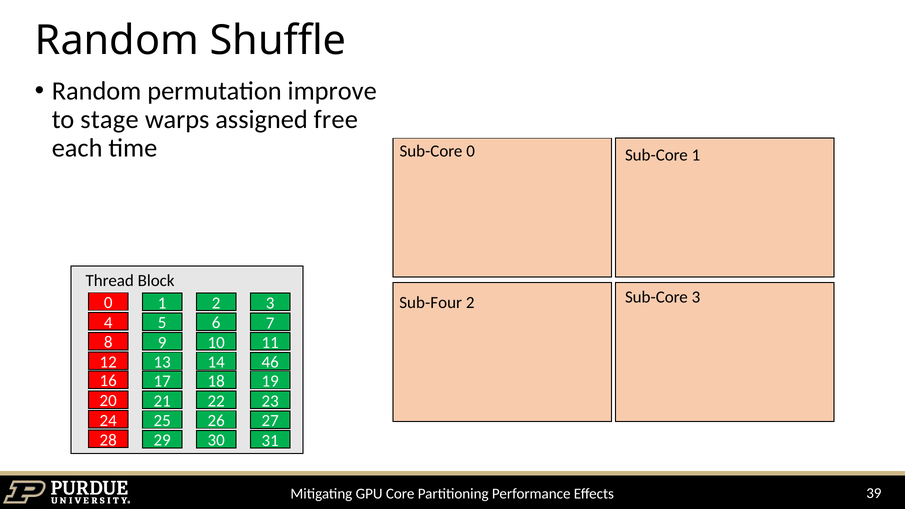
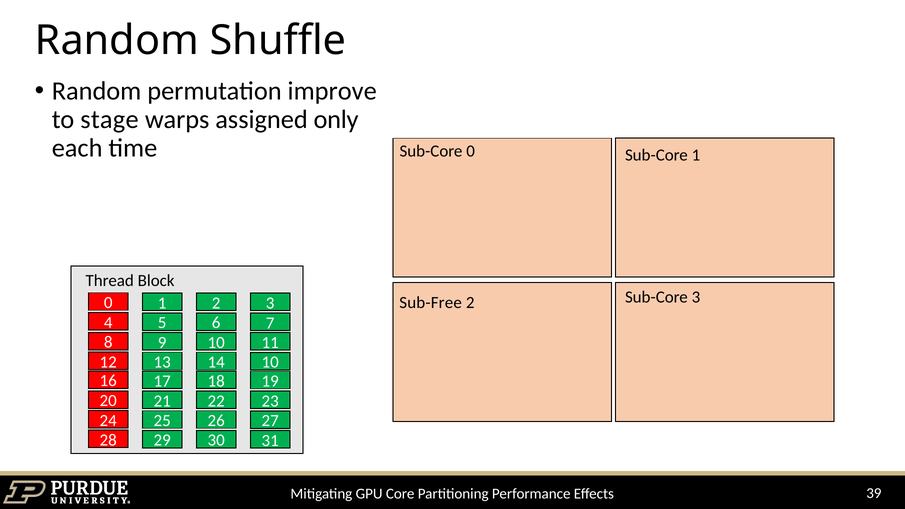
free: free -> only (336, 120)
Sub-Four: Sub-Four -> Sub-Free (431, 303)
12 46: 46 -> 10 (270, 362)
